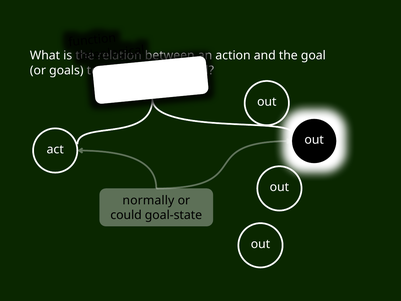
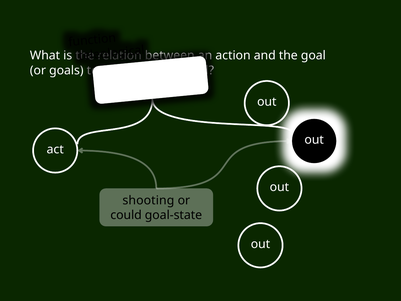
normally: normally -> shooting (148, 200)
